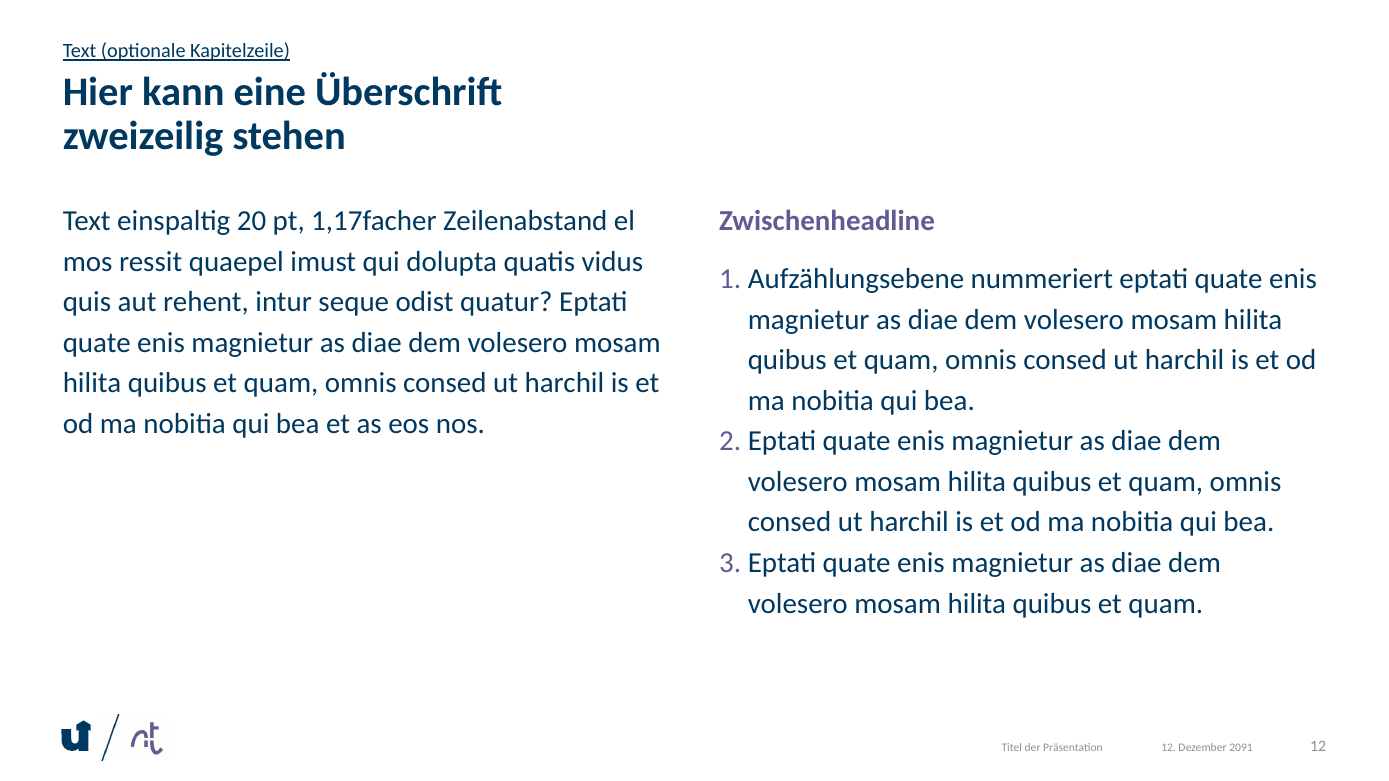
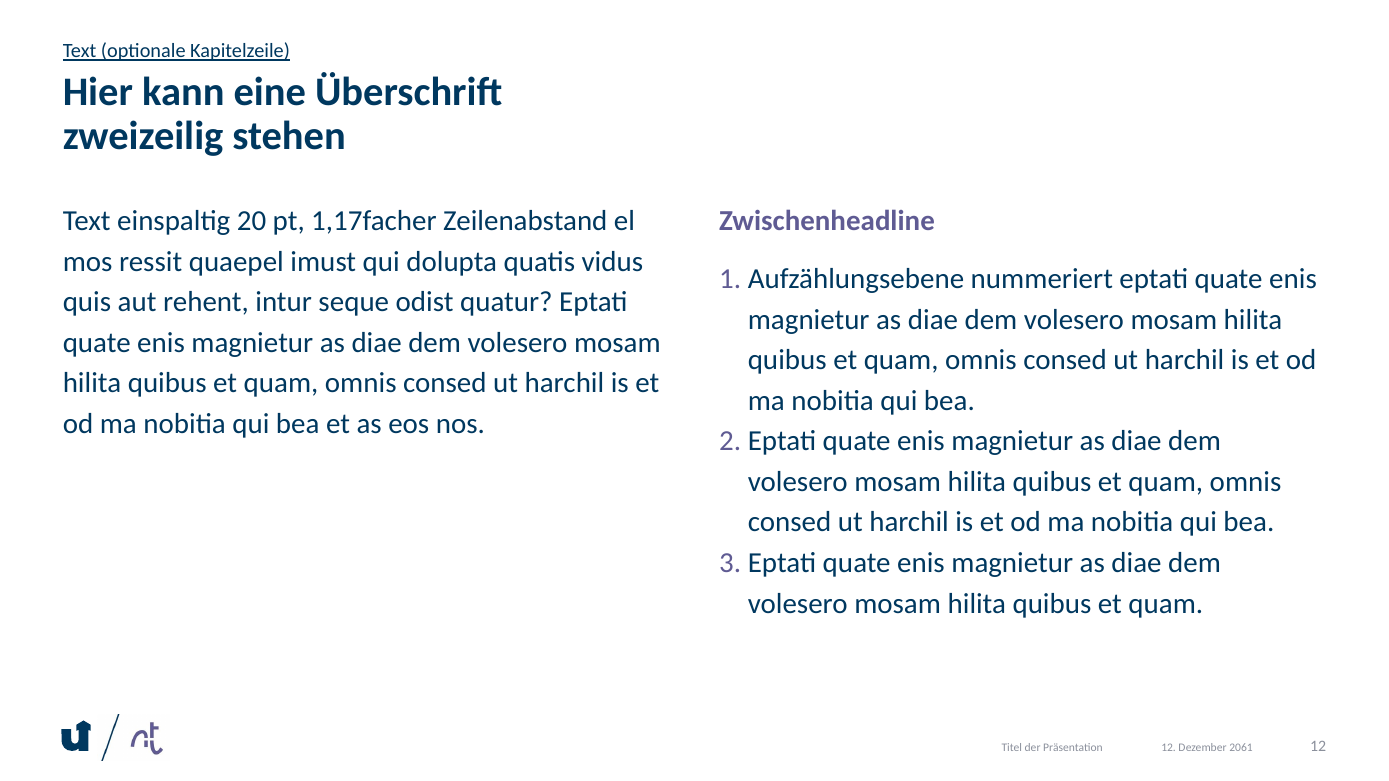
2091: 2091 -> 2061 (1241, 748)
